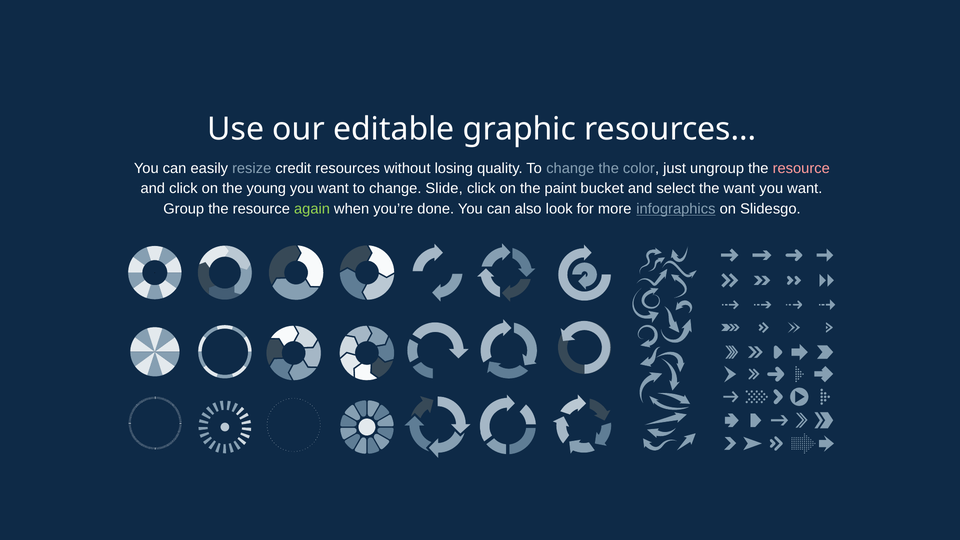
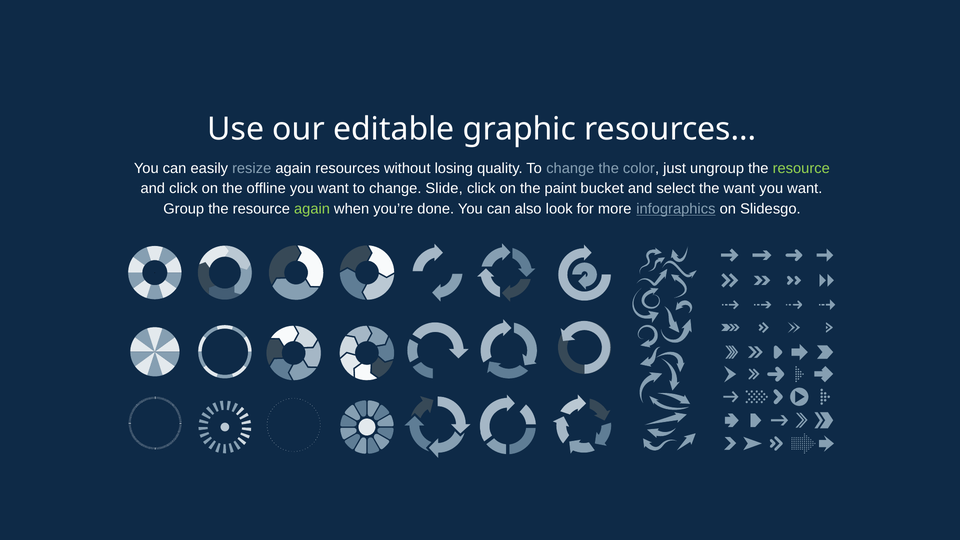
resize credit: credit -> again (293, 168)
resource colour: pink -> light green (801, 168)
young: young -> offline (266, 189)
